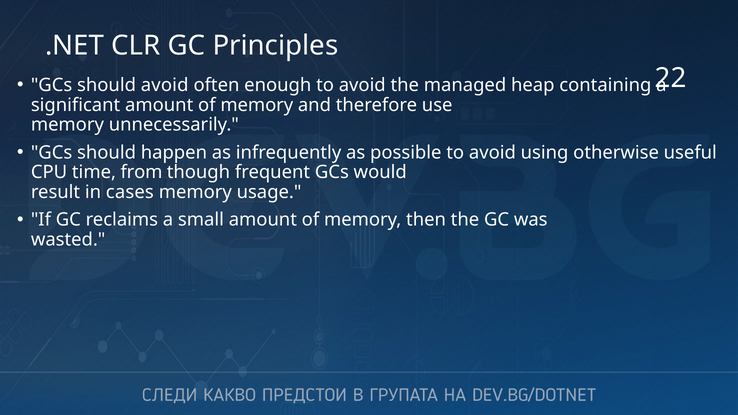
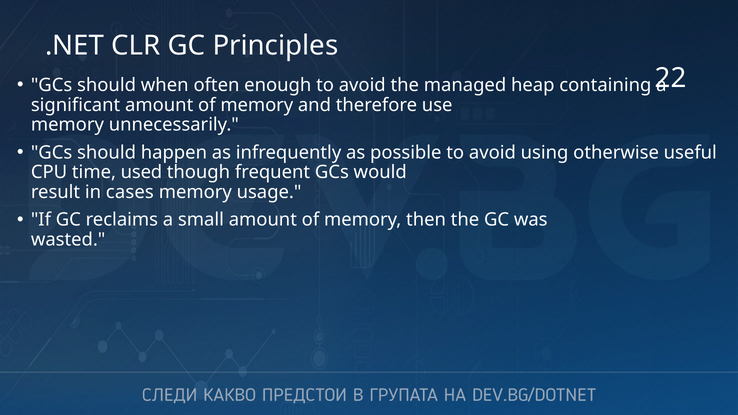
should avoid: avoid -> when (165, 85)
from: from -> used (141, 172)
